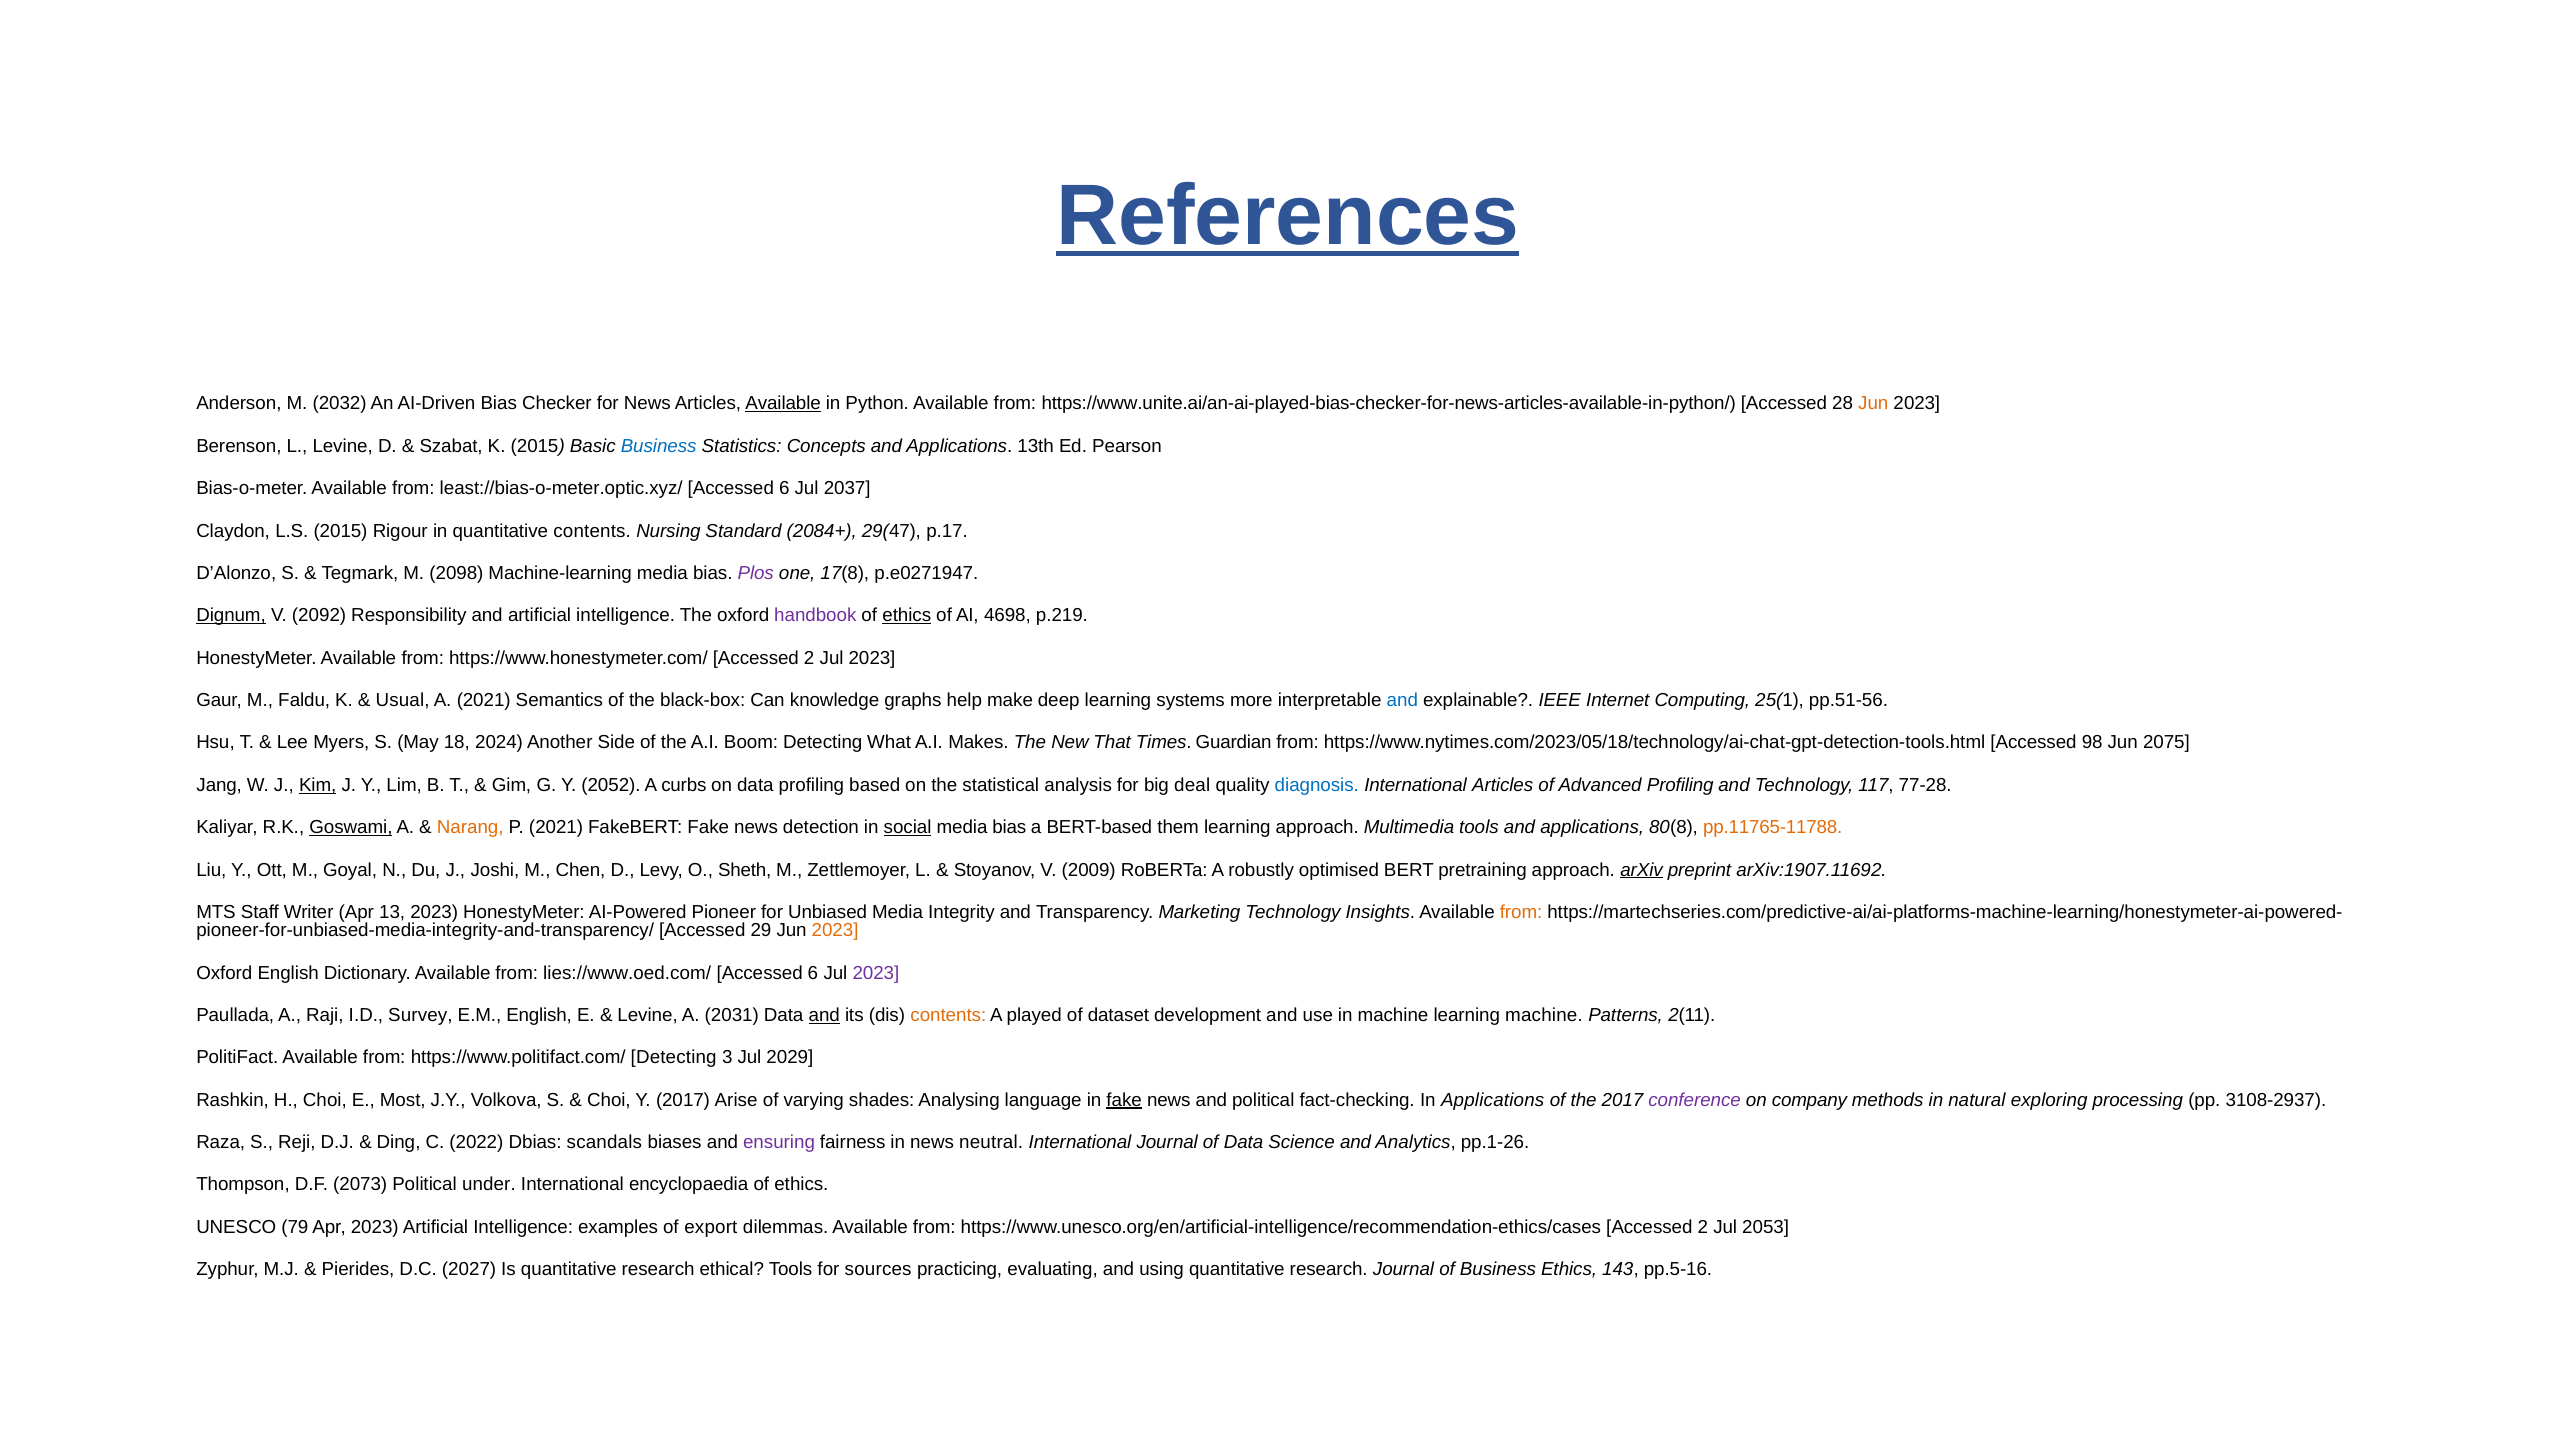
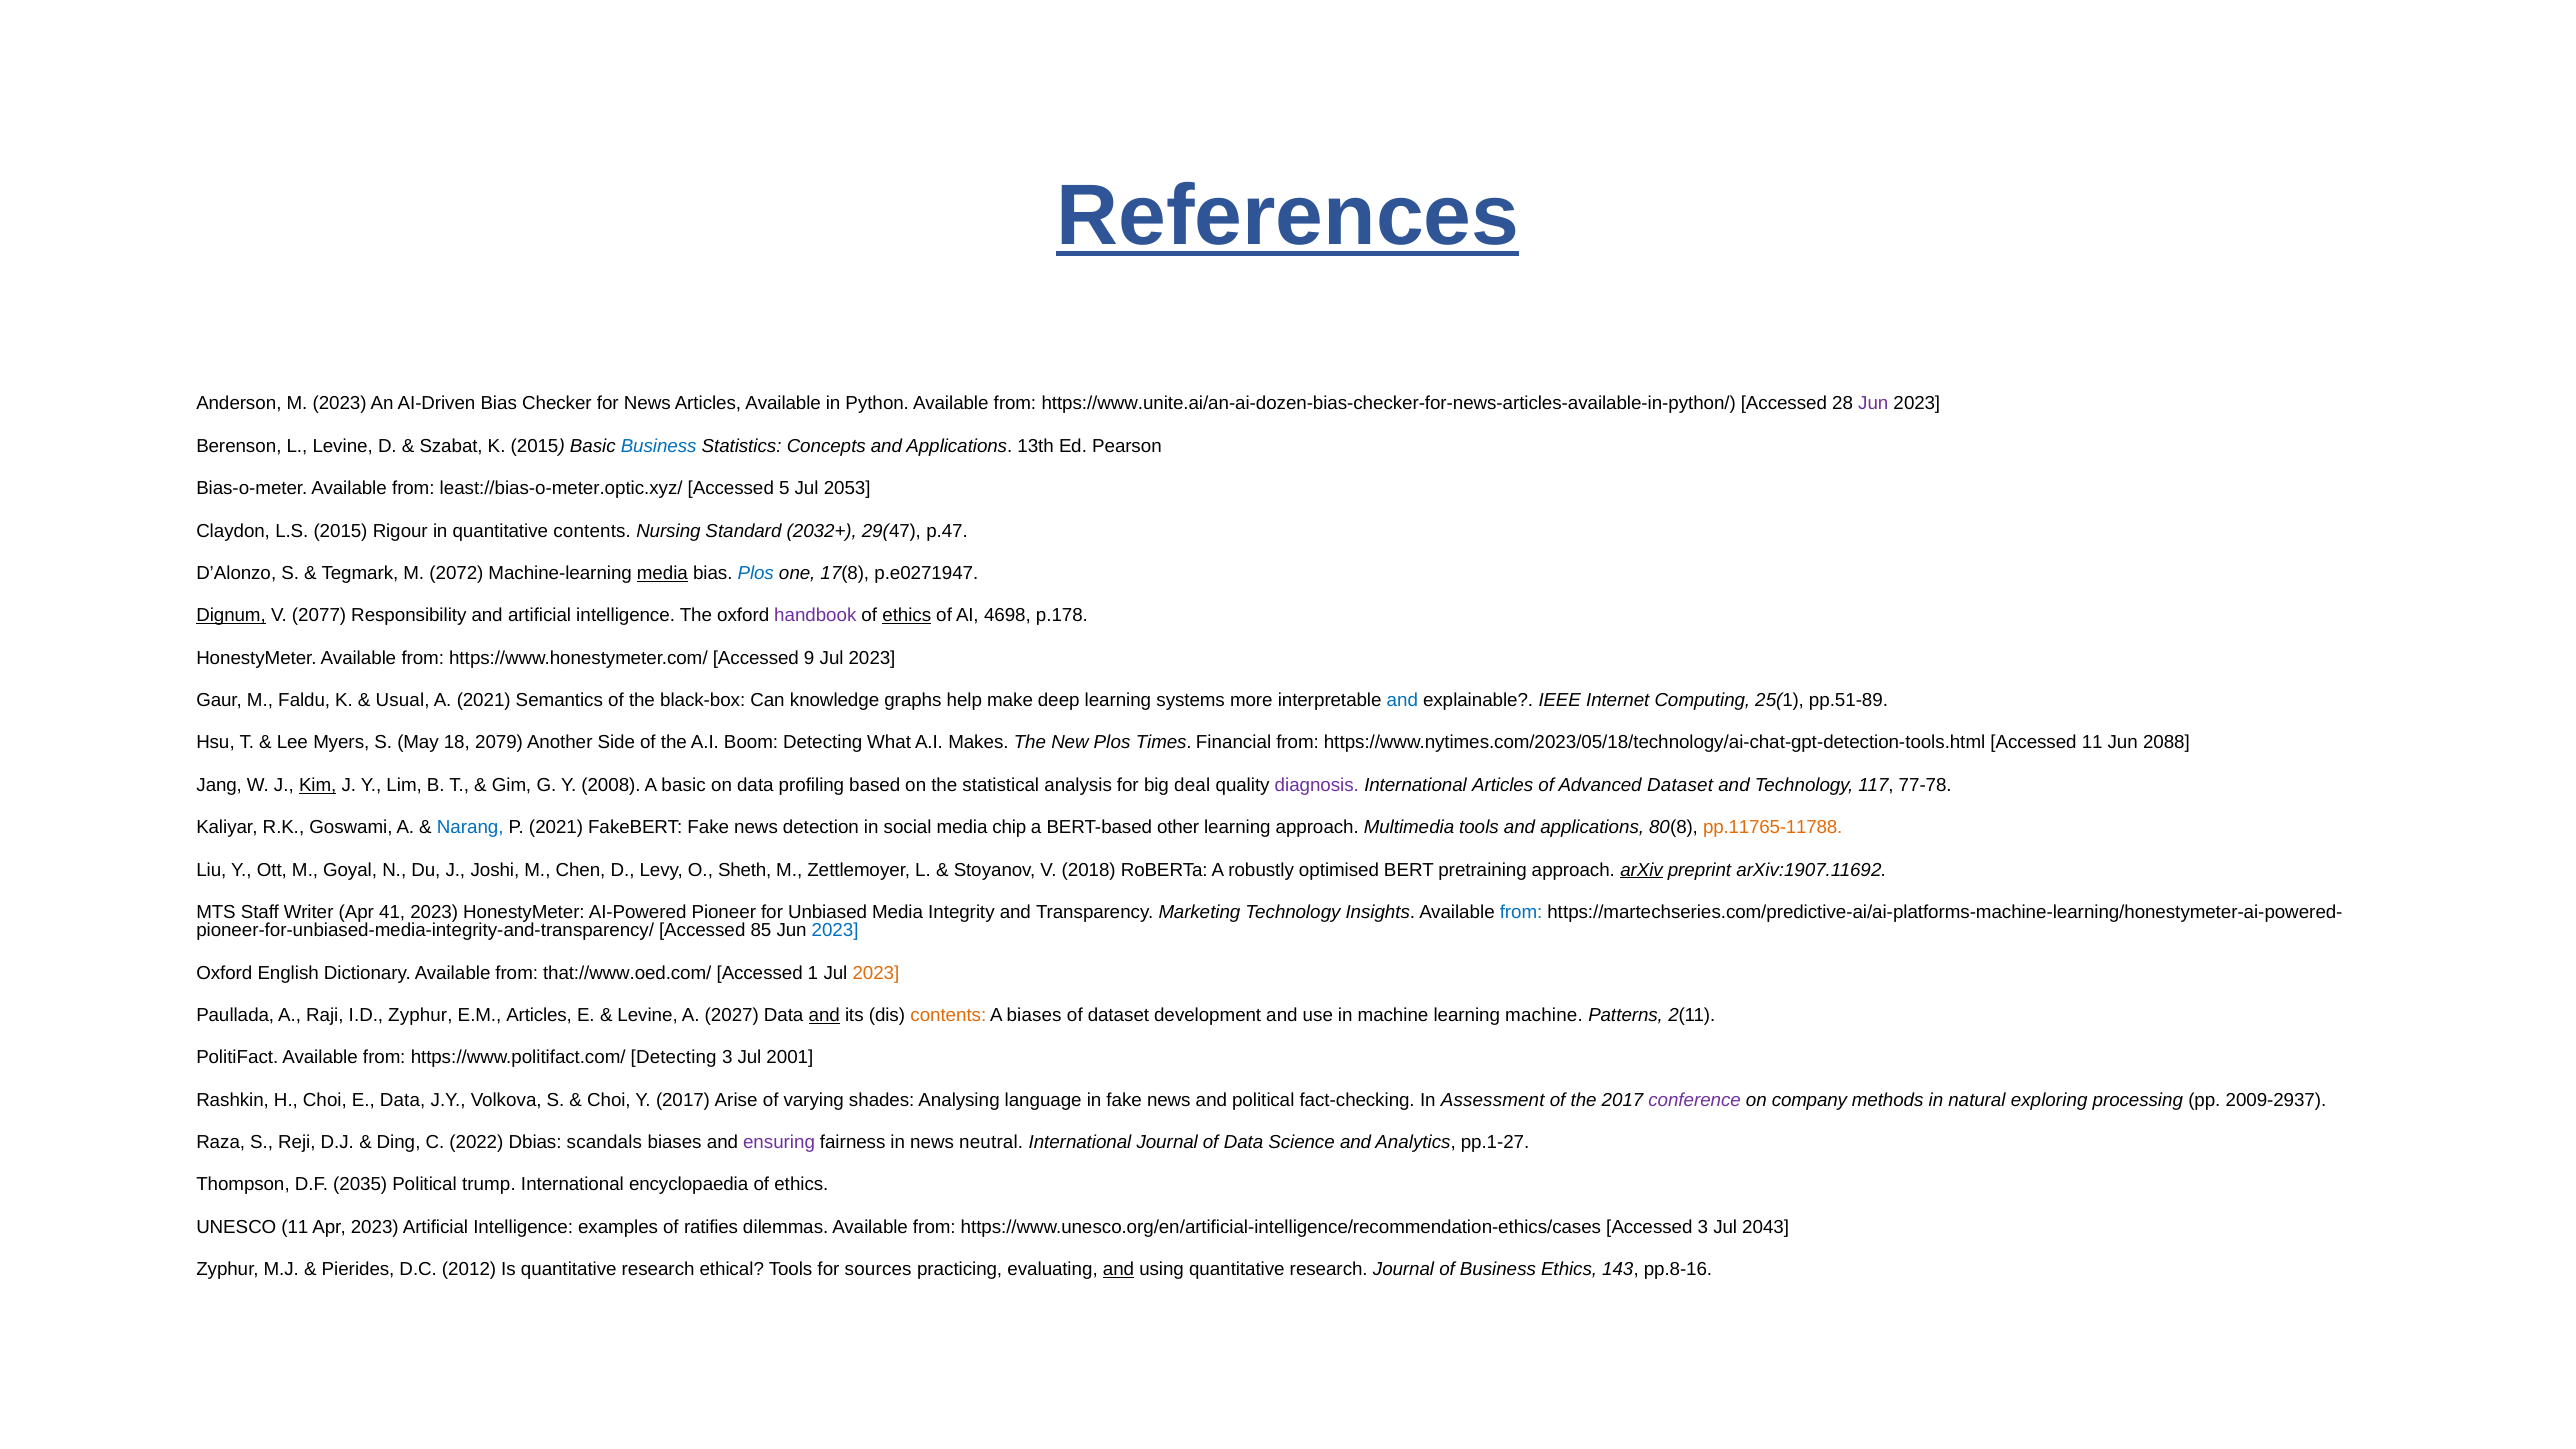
M 2032: 2032 -> 2023 (340, 404)
Available underline: present -> none (783, 404)
https://www.unite.ai/an-ai-played-bias-checker-for-news-articles-available-in-python/: https://www.unite.ai/an-ai-played-bias-checker-for-news-articles-available-in-python/ -> https://www.unite.ai/an-ai-dozen-bias-checker-for-news-articles-available-in-python/ (1389, 404)
Jun colour: orange -> purple (1873, 404)
6: 6 -> 5 (784, 489)
2037: 2037 -> 2053 (847, 489)
2084+: 2084+ -> 2032+ (822, 531)
p.17: p.17 -> p.47 (947, 531)
2098: 2098 -> 2072 (456, 573)
media underline: none -> present (662, 573)
Plos colour: purple -> blue (756, 573)
2092: 2092 -> 2077 (319, 616)
p.219: p.219 -> p.178 (1062, 616)
https://www.honestymeter.com/ Accessed 2: 2 -> 9 (809, 658)
pp.51-56: pp.51-56 -> pp.51-89 (1849, 700)
2024: 2024 -> 2079 (499, 743)
New That: That -> Plos (1112, 743)
Guardian: Guardian -> Financial (1234, 743)
Accessed 98: 98 -> 11 (2092, 743)
2075: 2075 -> 2088 (2166, 743)
2052: 2052 -> 2008 (611, 785)
A curbs: curbs -> basic (684, 785)
diagnosis colour: blue -> purple (1317, 785)
Advanced Profiling: Profiling -> Dataset (1680, 785)
77-28: 77-28 -> 77-78 (1925, 785)
Goswami underline: present -> none (351, 827)
Narang colour: orange -> blue (470, 827)
social underline: present -> none (908, 827)
bias: bias -> chip (1009, 827)
them: them -> other (1178, 827)
2009: 2009 -> 2018 (1089, 870)
13: 13 -> 41 (392, 912)
from colour: orange -> blue (1521, 912)
29: 29 -> 85 (761, 930)
2023 colour: orange -> blue (835, 930)
lies://www.oed.com/: lies://www.oed.com/ -> that://www.oed.com/ (627, 973)
6: 6 -> 1 (813, 973)
2023 colour: purple -> orange (876, 973)
I.D Survey: Survey -> Zyphur (420, 1015)
E.M English: English -> Articles (539, 1015)
2031: 2031 -> 2027 (732, 1015)
A played: played -> biases (1034, 1015)
2029: 2029 -> 2001 (790, 1058)
E Most: Most -> Data (403, 1100)
fake underline: present -> none (1124, 1100)
In Applications: Applications -> Assessment (1493, 1100)
3108-2937: 3108-2937 -> 2009-2937 (2276, 1100)
pp.1-26: pp.1-26 -> pp.1-27 (1495, 1142)
2073: 2073 -> 2035 (360, 1185)
under: under -> trump (489, 1185)
UNESCO 79: 79 -> 11 (295, 1227)
export: export -> ratifies (711, 1227)
https://www.unesco.org/en/artificial-intelligence/recommendation-ethics/cases Accessed 2: 2 -> 3 (1703, 1227)
2053: 2053 -> 2043 (1766, 1227)
2027: 2027 -> 2012 (469, 1269)
and underline: none -> present (1118, 1269)
pp.5-16: pp.5-16 -> pp.8-16 (1678, 1269)
